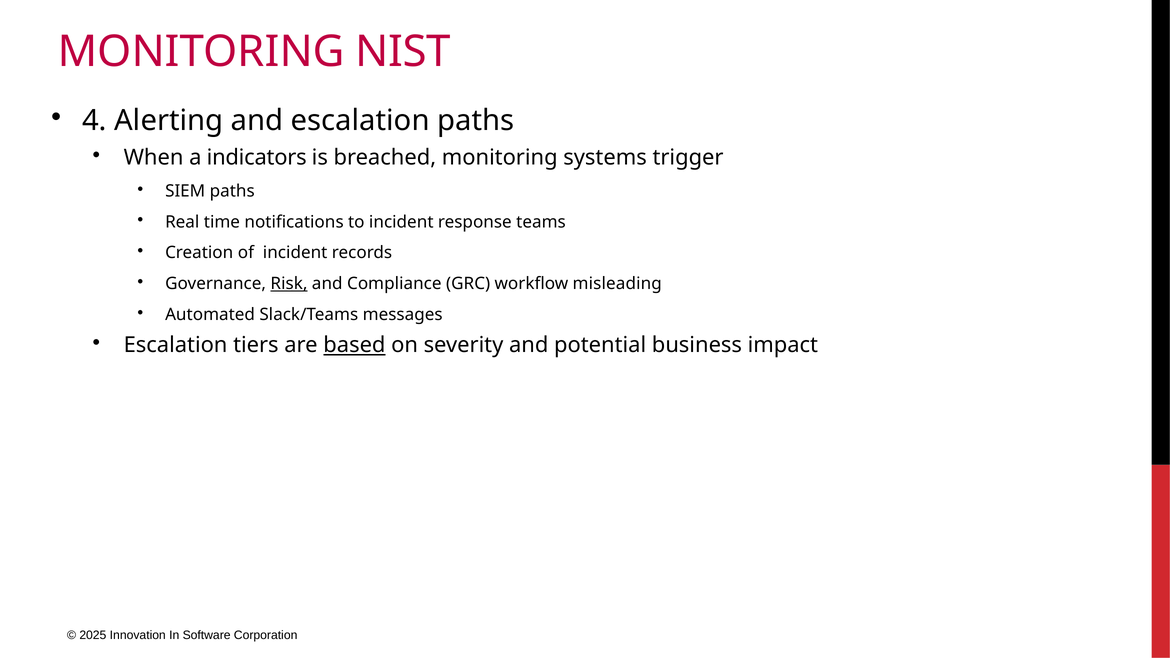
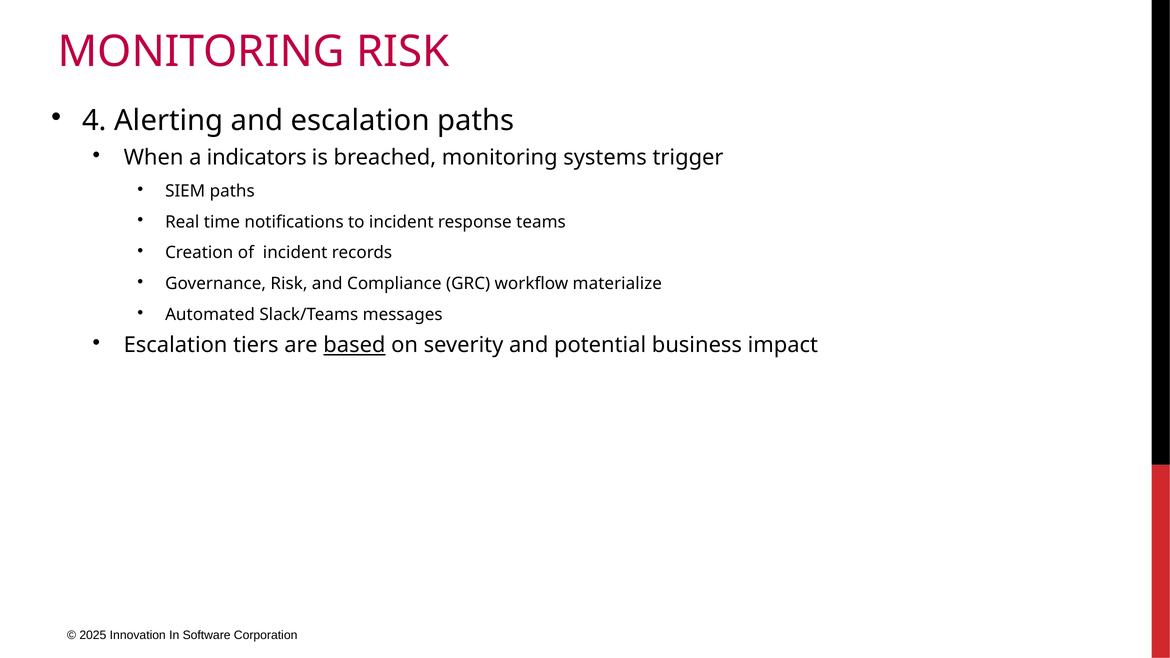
MONITORING NIST: NIST -> RISK (403, 52)
Risk underline: present -> none (289, 284)
misleading: misleading -> materialize (617, 284)
